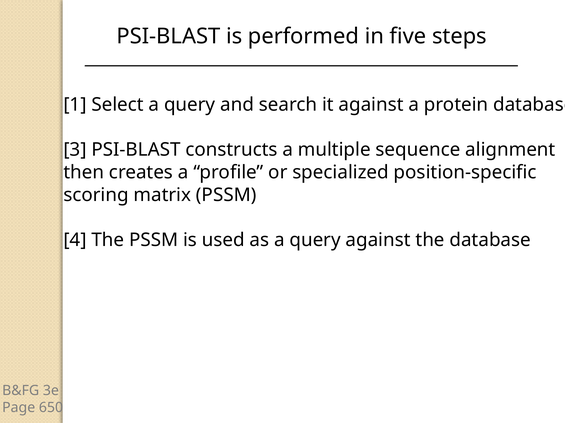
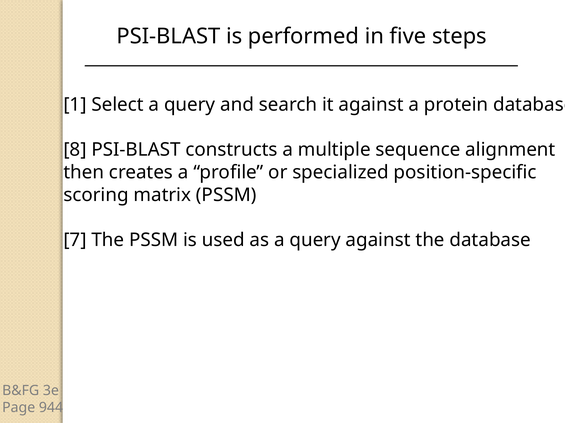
3: 3 -> 8 (75, 150)
4: 4 -> 7 (75, 240)
650: 650 -> 944 (51, 408)
